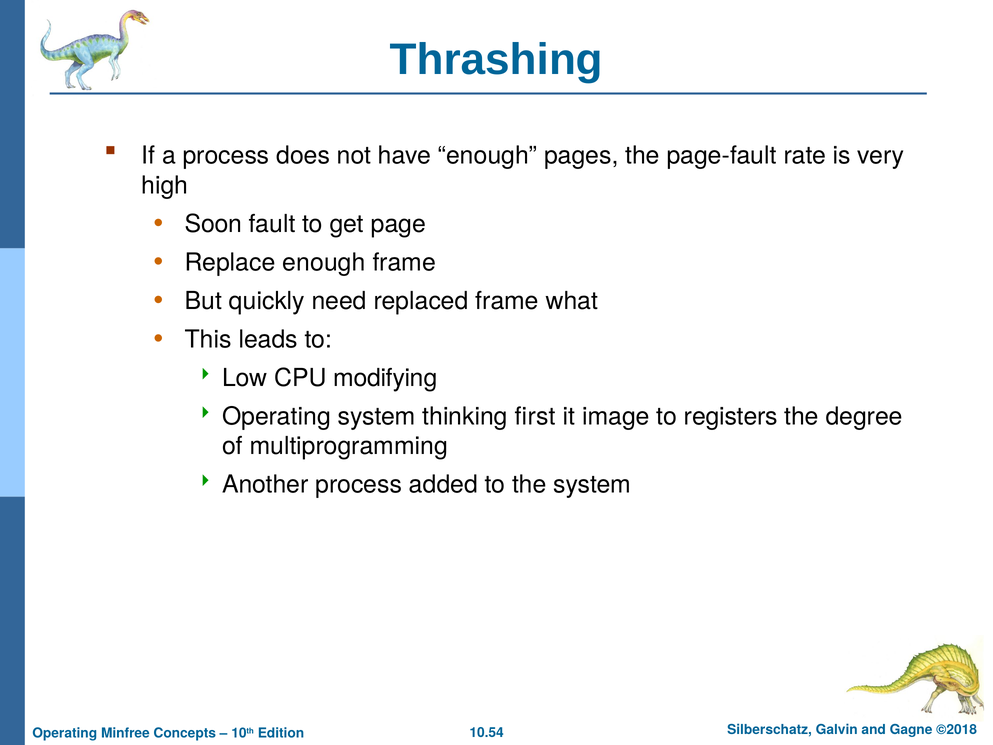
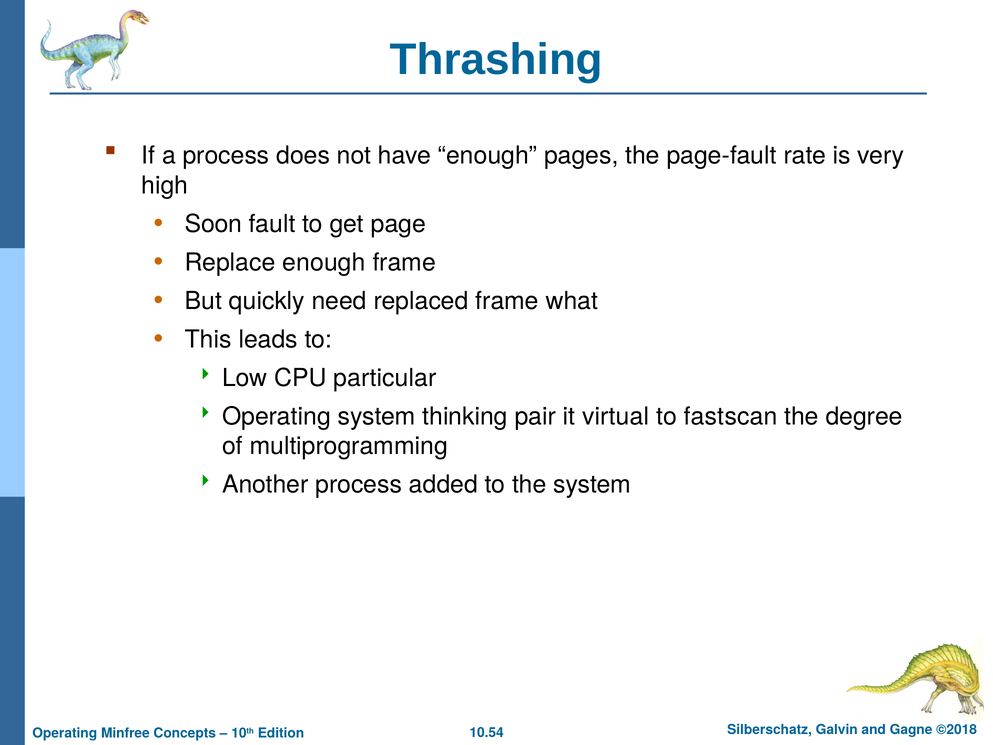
modifying: modifying -> particular (385, 378)
first: first -> pair (535, 416)
image: image -> virtual (616, 416)
registers: registers -> fastscan (731, 416)
